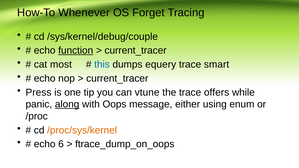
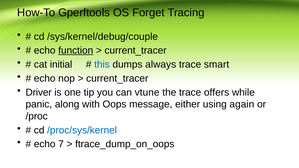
Whenever: Whenever -> Gperftools (84, 13)
most: most -> initial (61, 65)
equery: equery -> always (161, 65)
Press: Press -> Driver (39, 92)
along underline: present -> none (67, 104)
enum: enum -> again (242, 104)
/proc/sys/kernel colour: orange -> blue (82, 130)
6: 6 -> 7 (61, 144)
